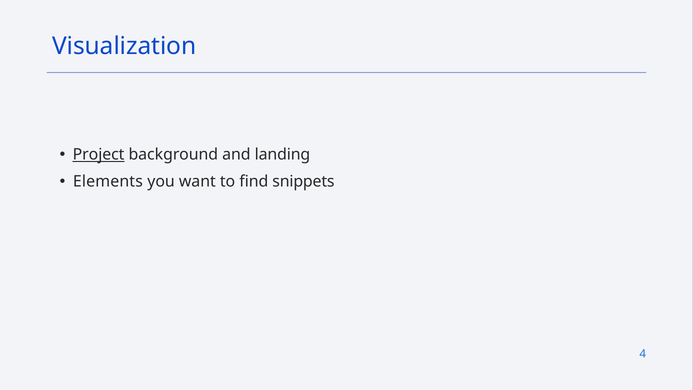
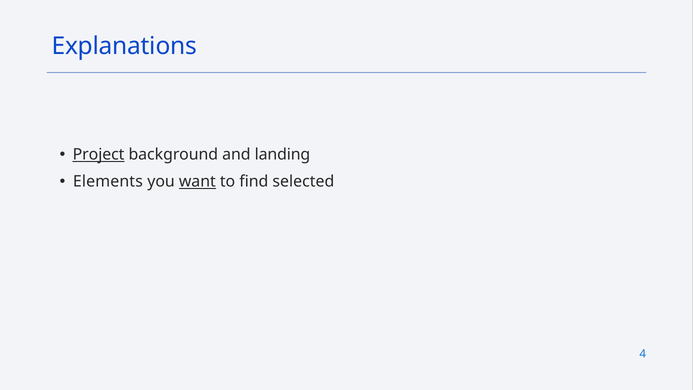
Visualization: Visualization -> Explanations (124, 46)
want underline: none -> present (197, 182)
snippets: snippets -> selected (303, 182)
